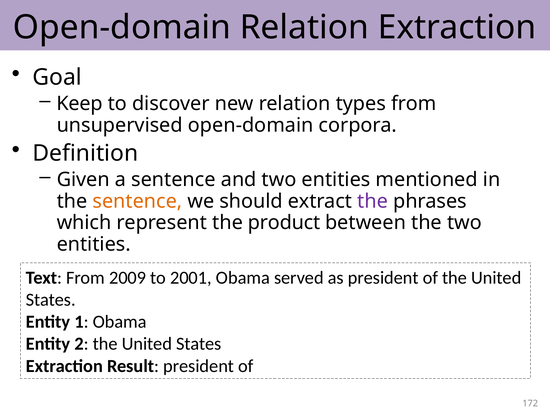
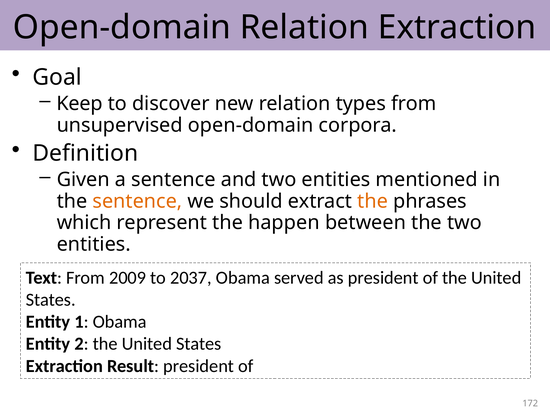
the colour: purple -> orange (373, 201)
product: product -> happen (284, 222)
2001: 2001 -> 2037 (191, 278)
